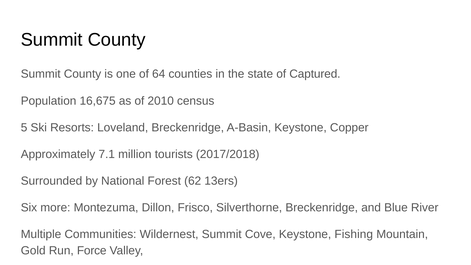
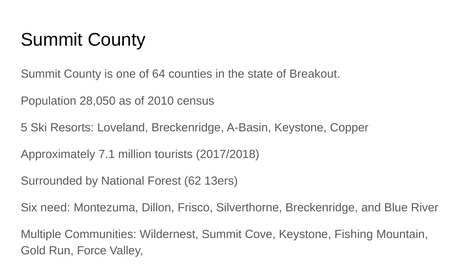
Captured: Captured -> Breakout (315, 74)
16,675: 16,675 -> 28,050 (98, 101)
more: more -> need (55, 208)
